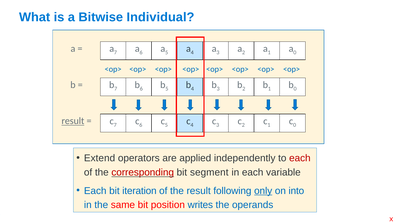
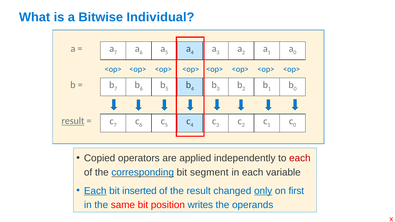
Extend: Extend -> Copied (100, 158)
corresponding colour: red -> blue (143, 173)
Each underline: none -> present (95, 191)
iteration: iteration -> inserted (139, 191)
following: following -> changed (232, 191)
into: into -> first (296, 191)
